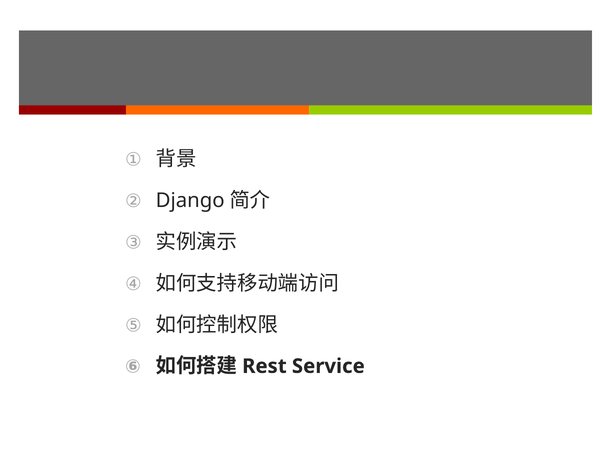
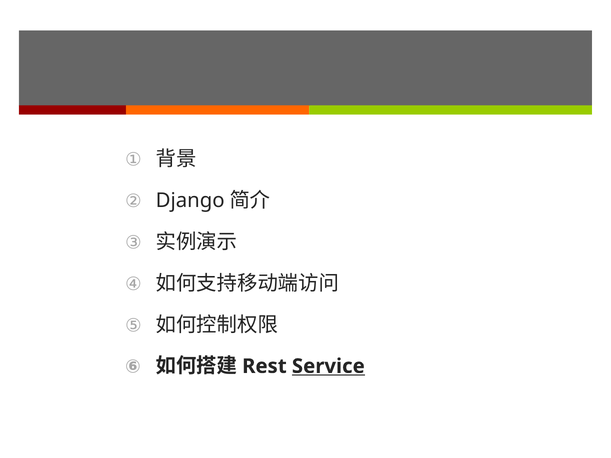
Service underline: none -> present (328, 366)
